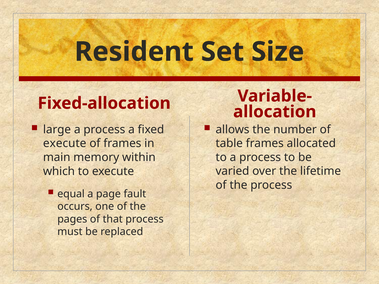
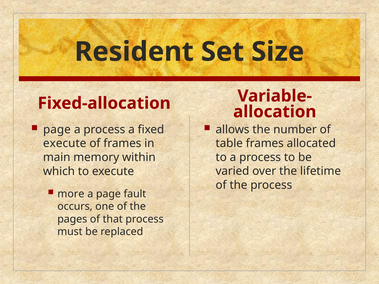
large: large -> page (57, 130)
equal: equal -> more (71, 194)
